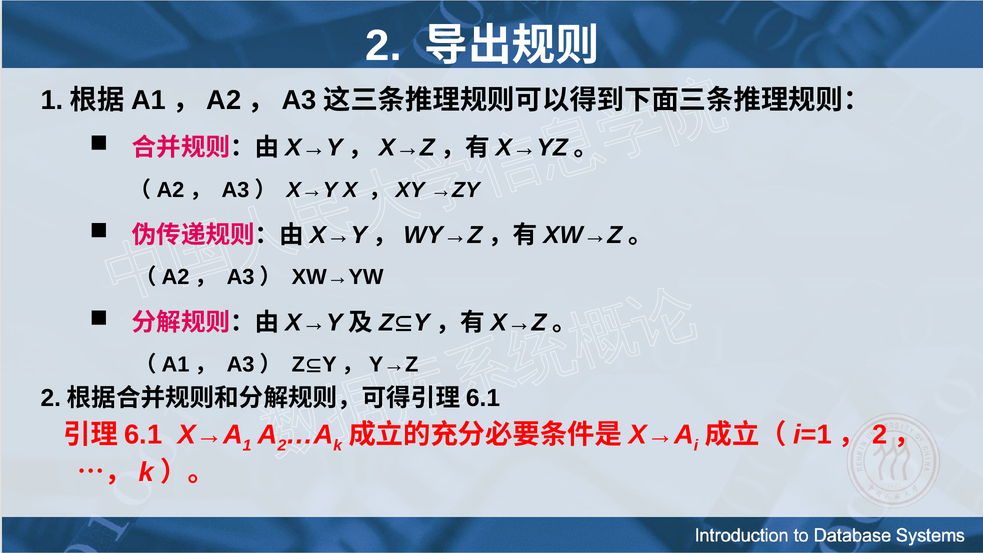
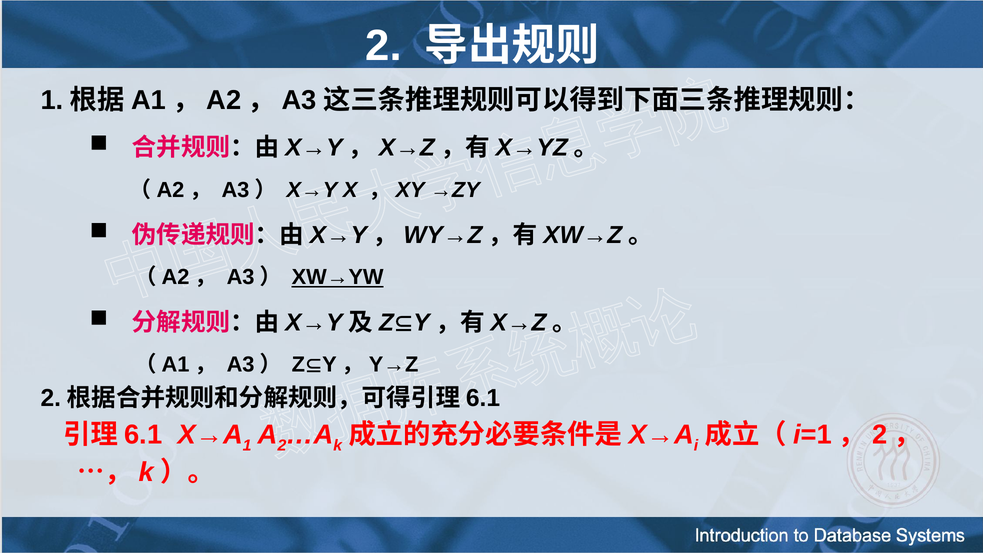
XW→YW underline: none -> present (338, 277)
